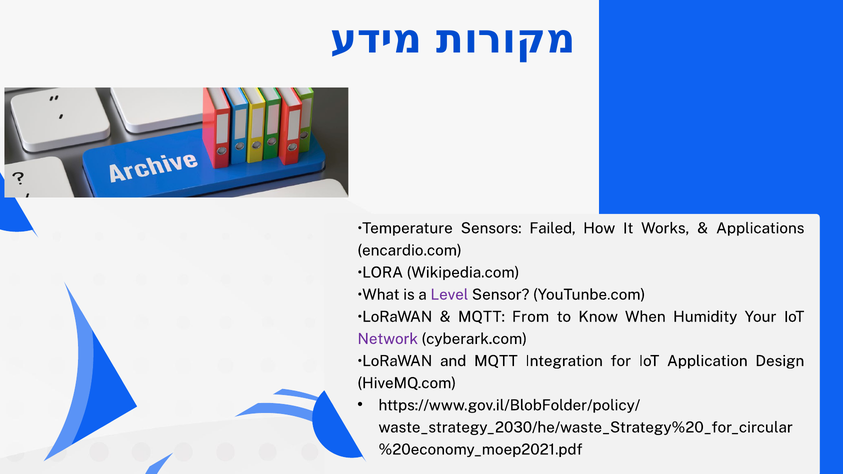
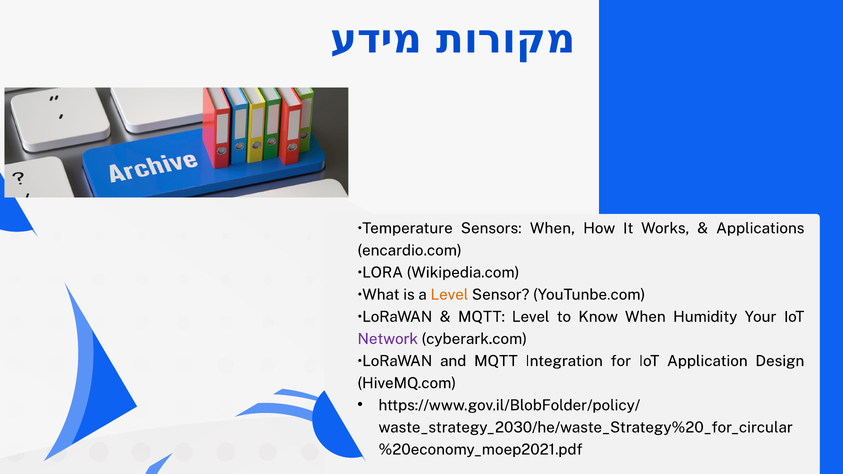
Sensors Failed: Failed -> When (552, 228)
Level colour: purple -> orange (449, 295)
MQTT From: From -> Level (531, 317)
